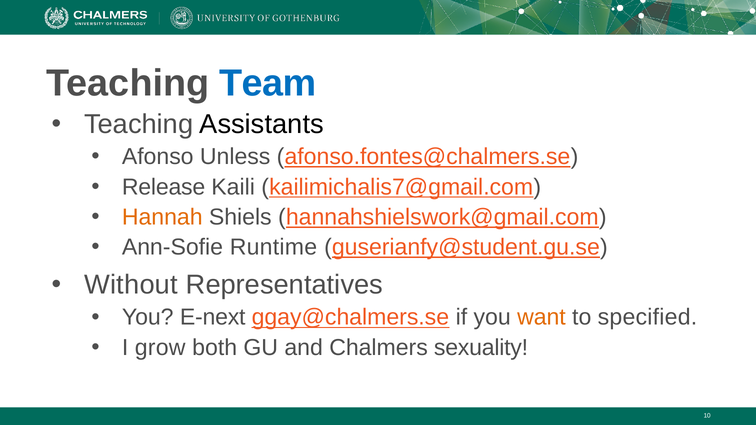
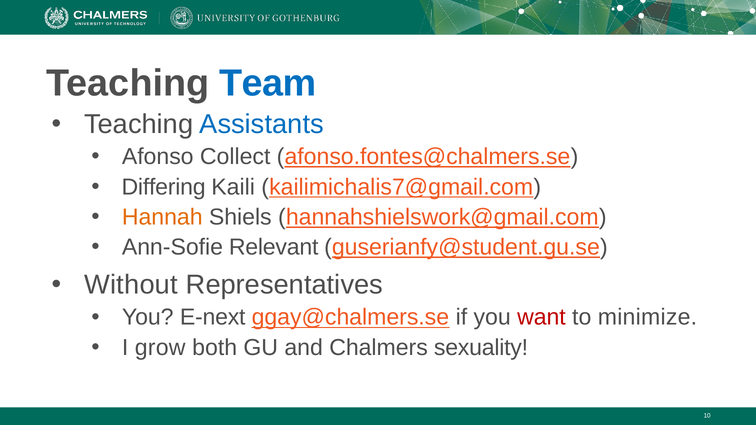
Assistants colour: black -> blue (262, 124)
Unless: Unless -> Collect (235, 157)
Release: Release -> Differing (164, 187)
Runtime: Runtime -> Relevant (274, 247)
want colour: orange -> red (541, 318)
specified: specified -> minimize (647, 318)
